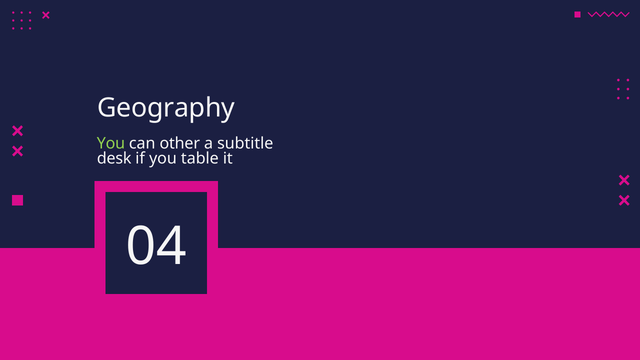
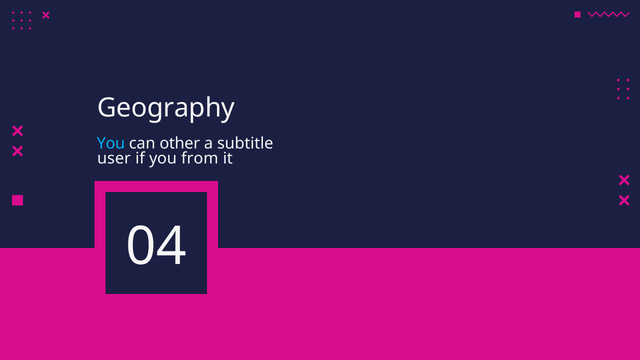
You colour: light green -> light blue (111, 143)
desk: desk -> user (114, 159)
table: table -> from (200, 159)
